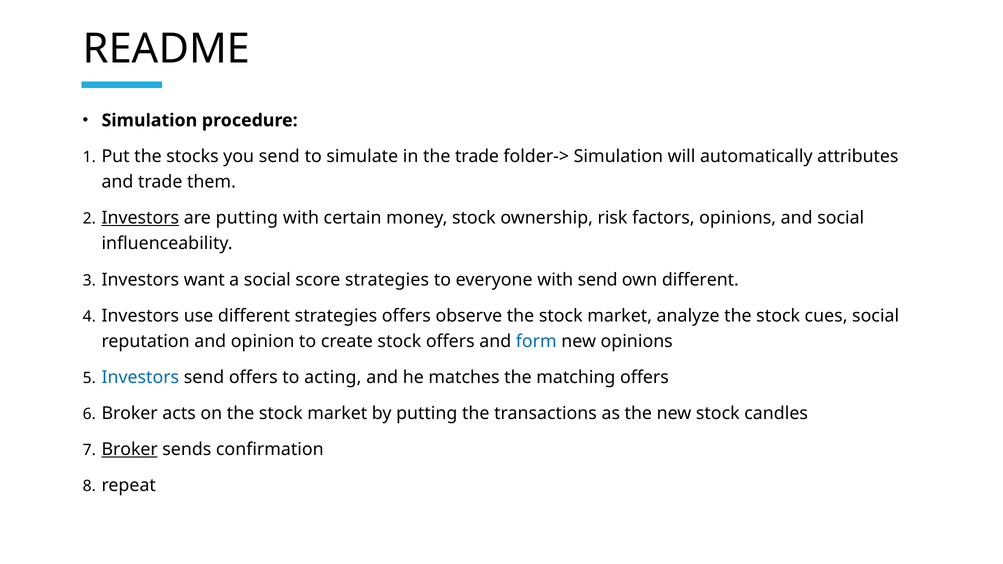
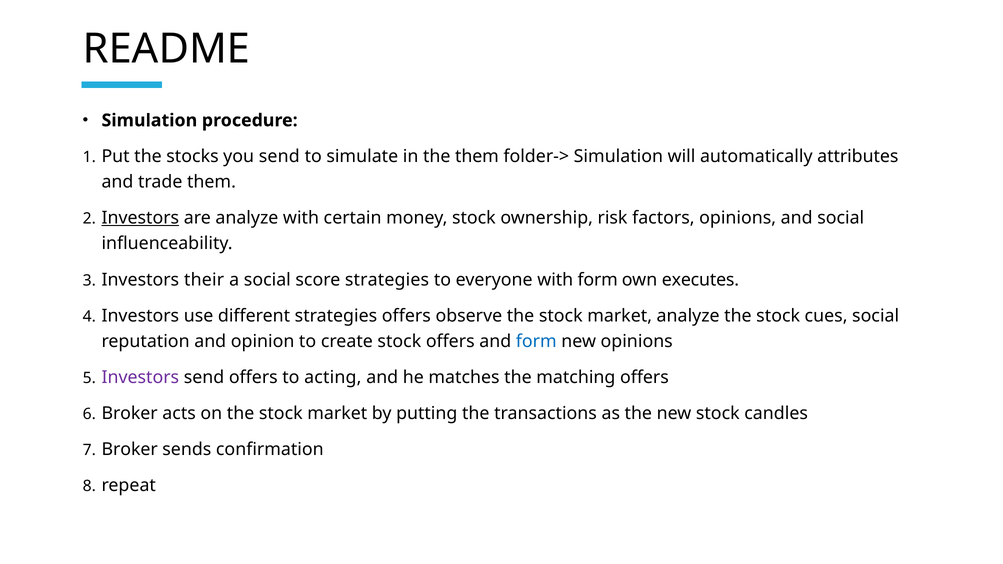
the trade: trade -> them (477, 156)
are putting: putting -> analyze (247, 218)
want: want -> their (204, 280)
with send: send -> form (598, 280)
own different: different -> executes (700, 280)
Investors colour: blue -> purple (140, 377)
Broker underline: present -> none (130, 450)
